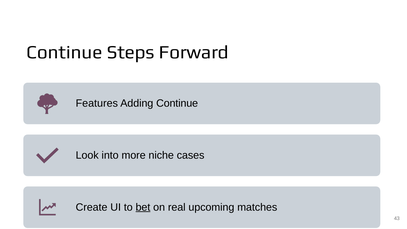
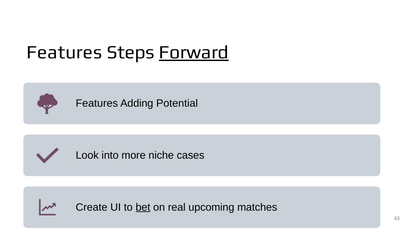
Continue: Continue -> Features (64, 52)
Forward underline: none -> present (194, 52)
Adding Continue: Continue -> Potential (177, 103)
